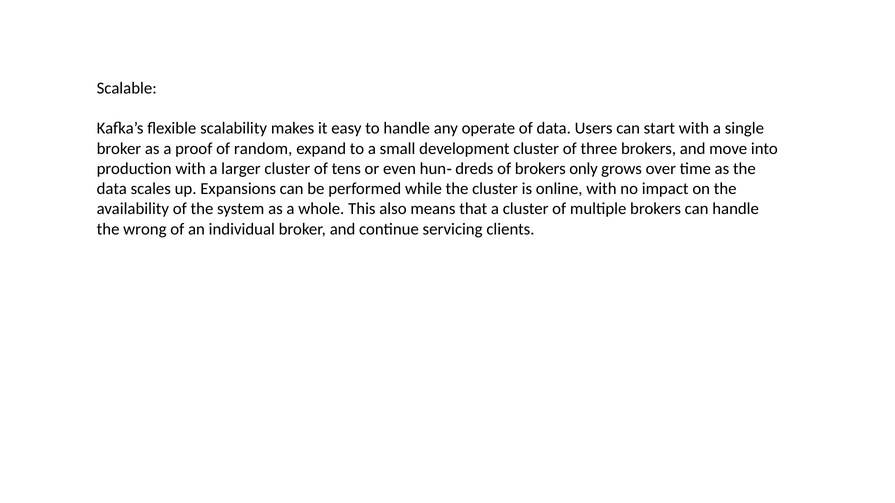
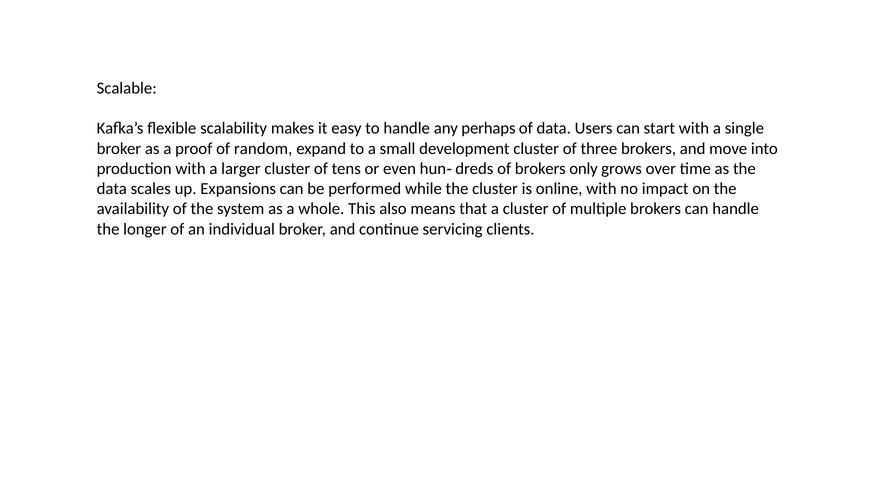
operate: operate -> perhaps (488, 128)
wrong: wrong -> longer (145, 229)
